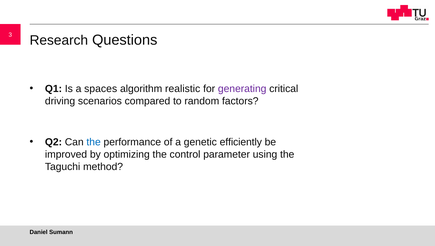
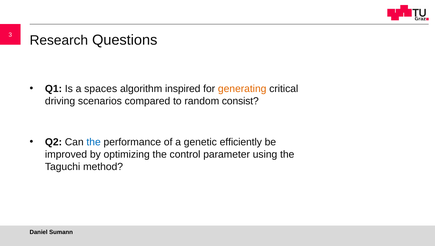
realistic: realistic -> inspired (183, 89)
generating colour: purple -> orange (242, 89)
factors: factors -> consist (240, 101)
